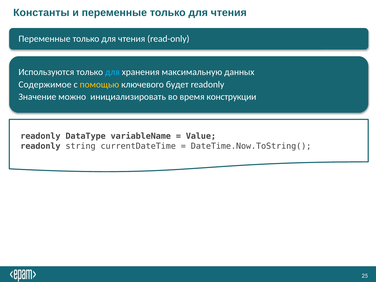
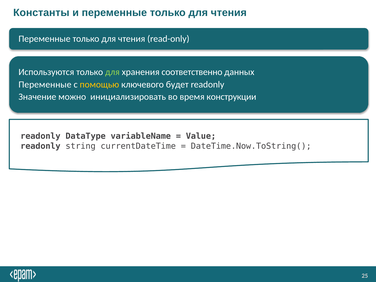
для colour: light blue -> light green (112, 72)
максимальную: максимальную -> соответственно (192, 72)
Содержимое: Содержимое -> Переменные (45, 84)
